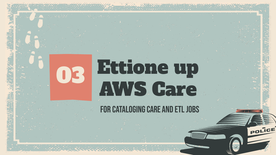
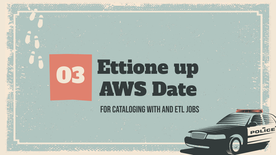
AWS Care: Care -> Date (174, 90)
Cataloging Care: Care -> With (154, 110)
